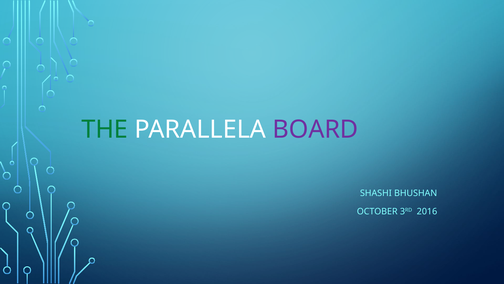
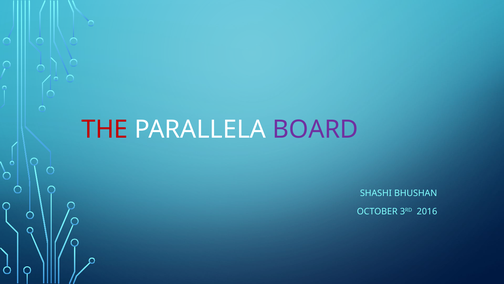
THE colour: green -> red (105, 129)
